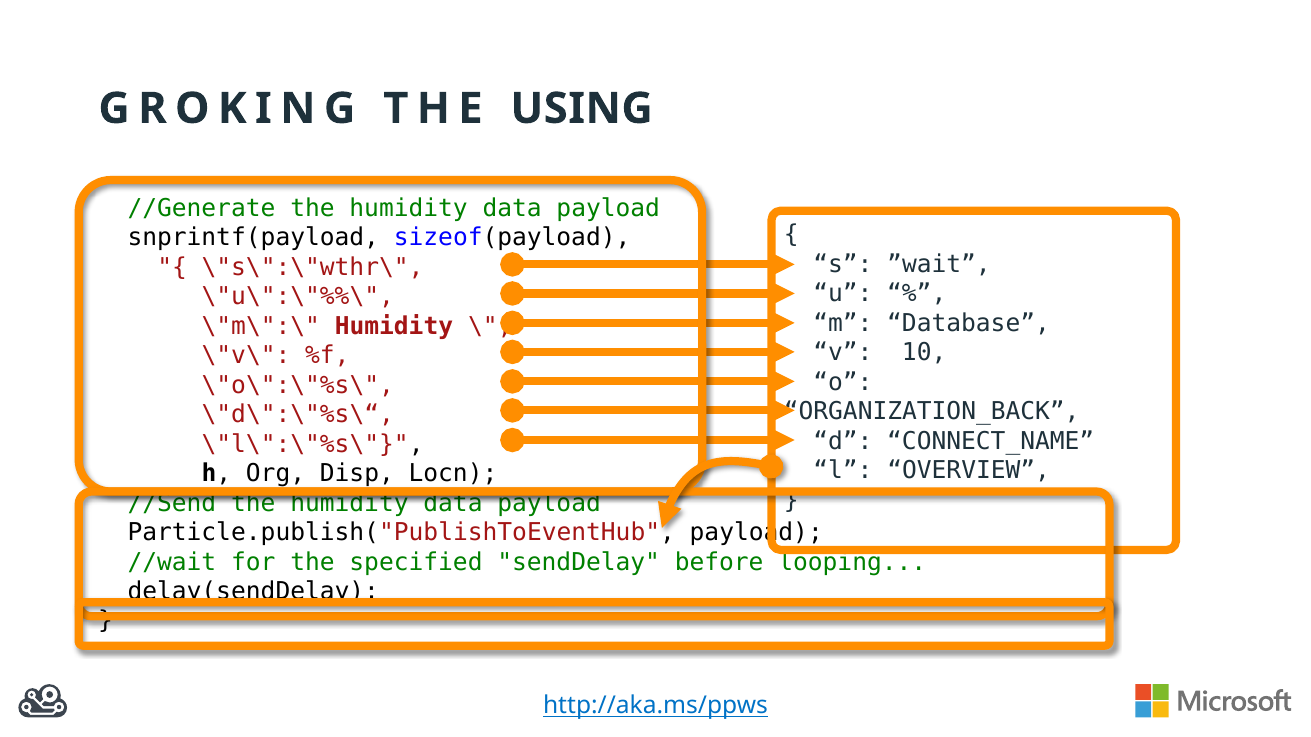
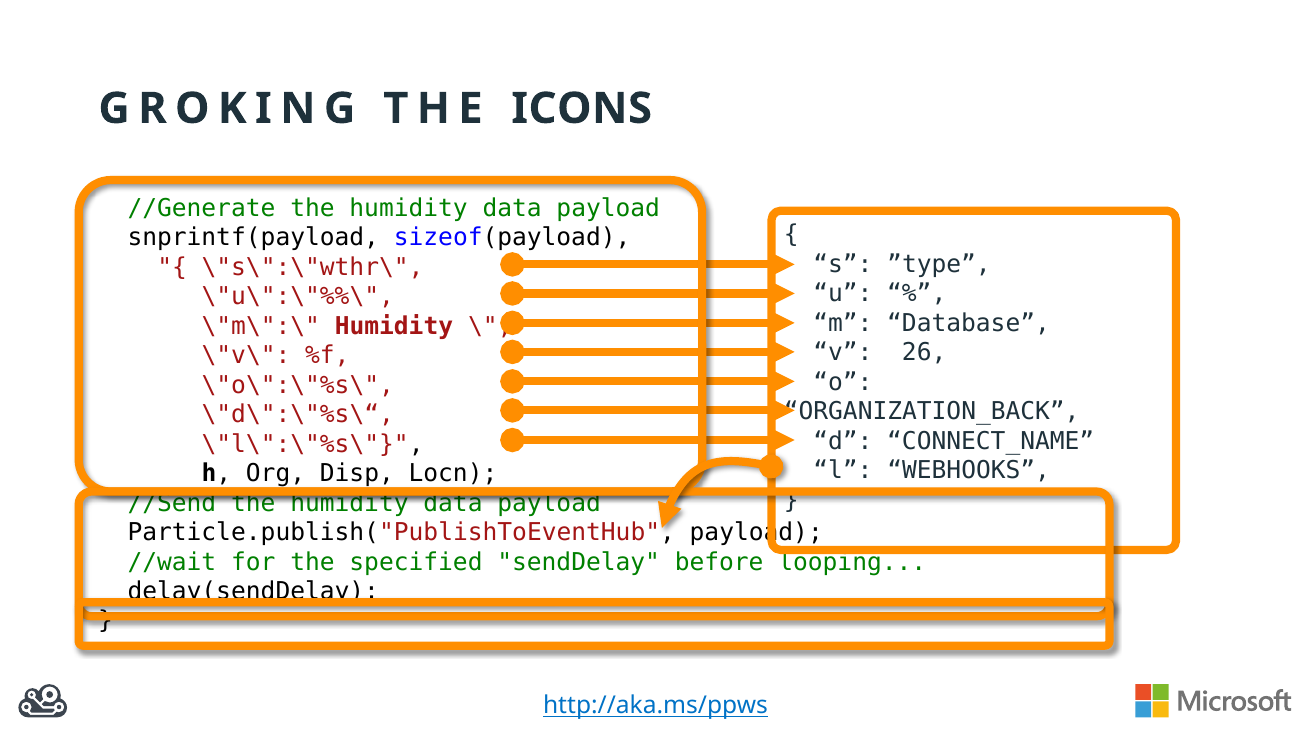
USING: USING -> ICONS (582, 109)
”wait: ”wait -> ”type (939, 264)
10: 10 -> 26 (924, 353)
OVERVIEW: OVERVIEW -> WEBHOOKS (969, 471)
